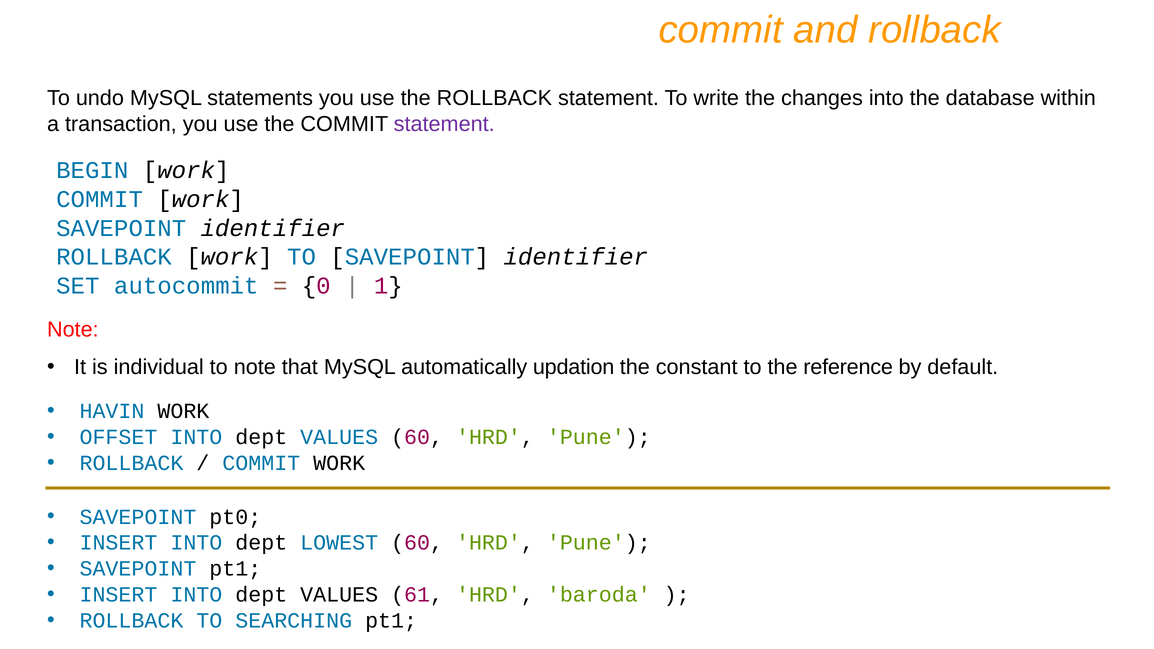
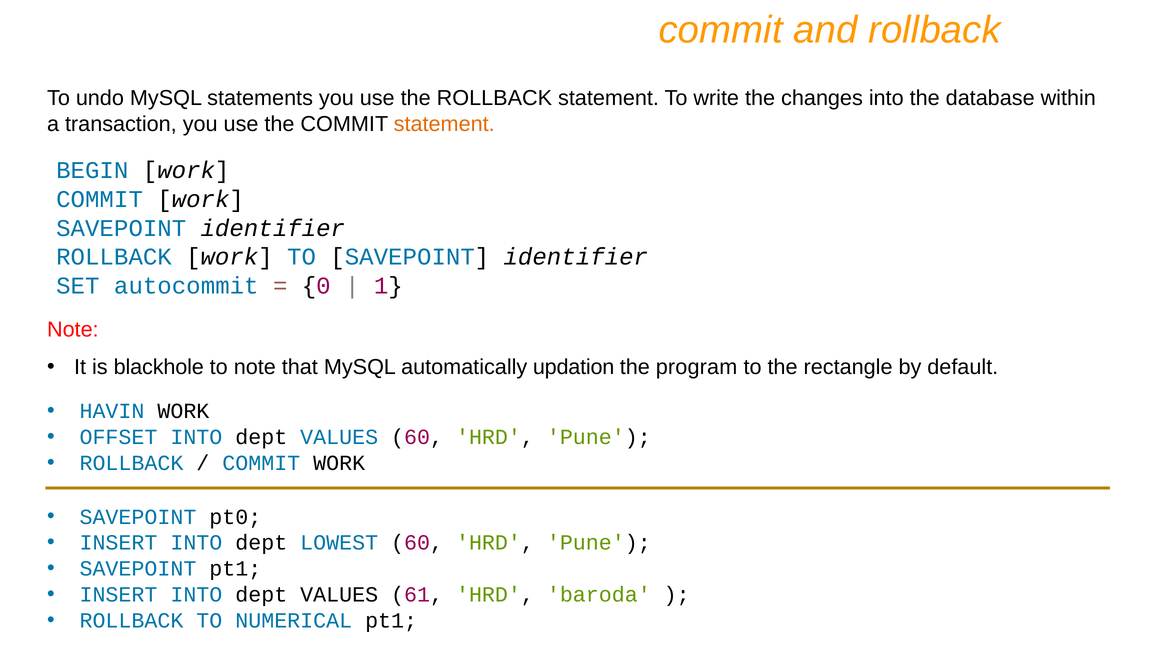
statement colour: purple -> orange (444, 124)
individual: individual -> blackhole (159, 367)
constant: constant -> program (697, 367)
reference: reference -> rectangle (848, 367)
SEARCHING: SEARCHING -> NUMERICAL (294, 621)
